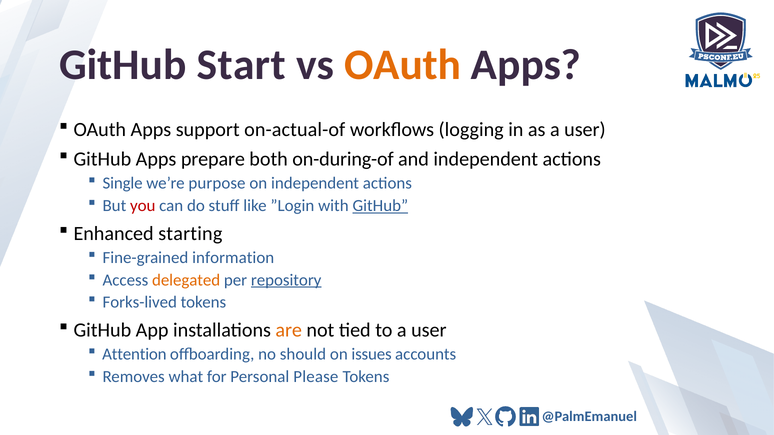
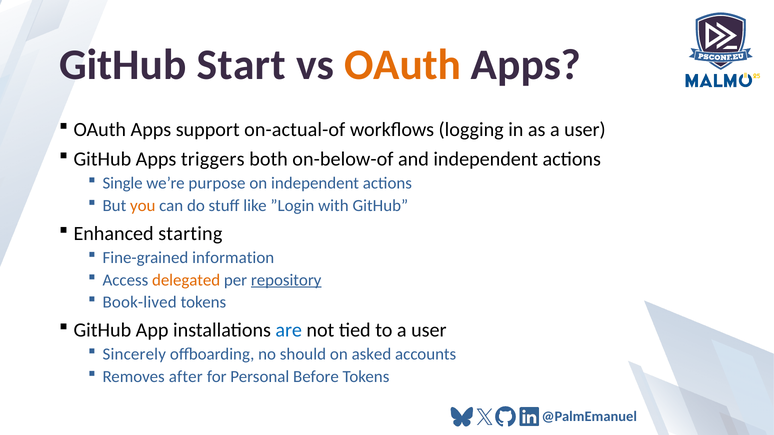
prepare: prepare -> triggers (213, 159)
on-during-of: on-during-of -> on-below-of (343, 159)
you colour: red -> orange (143, 206)
GitHub underline: present -> none (380, 206)
Forks-lived: Forks-lived -> Book-lived (140, 302)
are colour: orange -> blue (289, 331)
Attention: Attention -> Sincerely (134, 355)
issues: issues -> asked (371, 355)
what: what -> after (186, 377)
Please: Please -> Before (316, 377)
